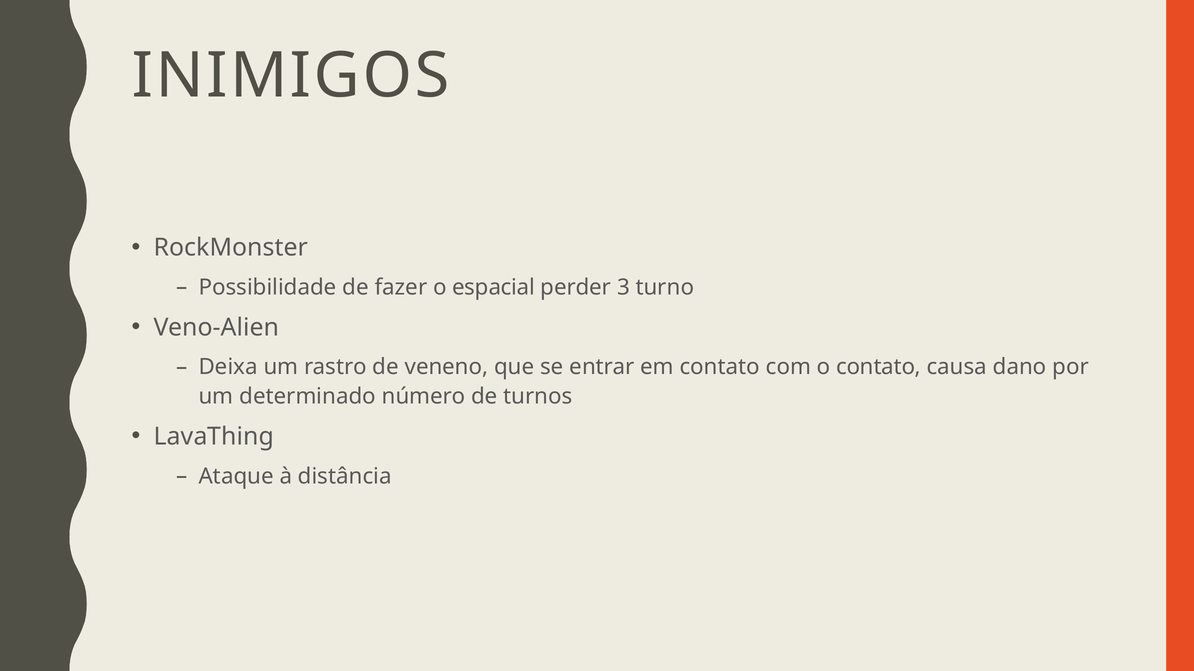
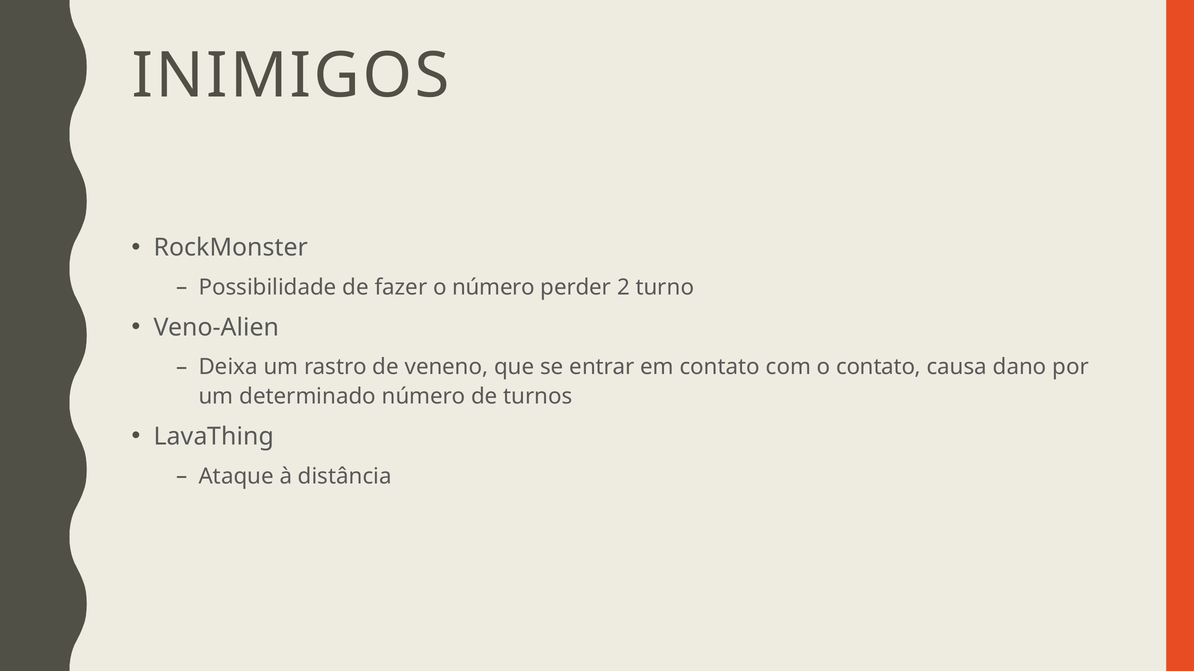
o espacial: espacial -> número (494, 288)
3: 3 -> 2 (623, 288)
